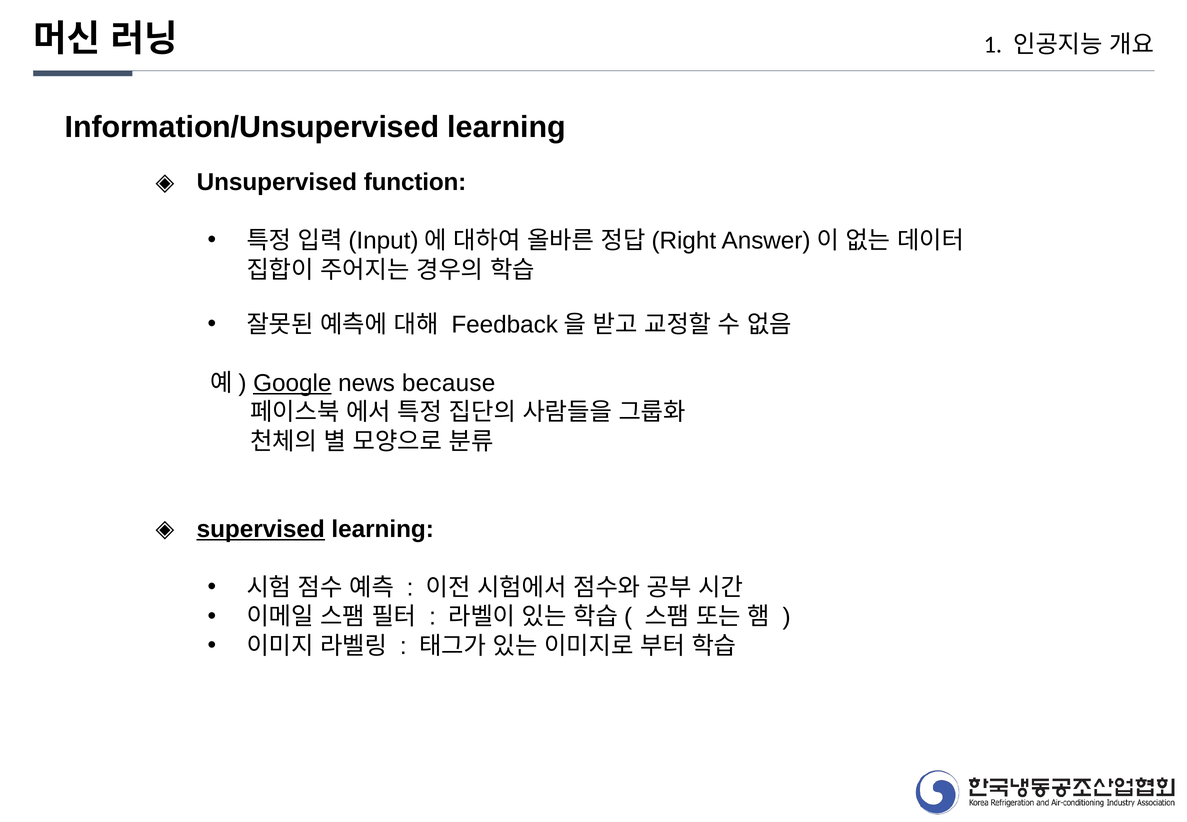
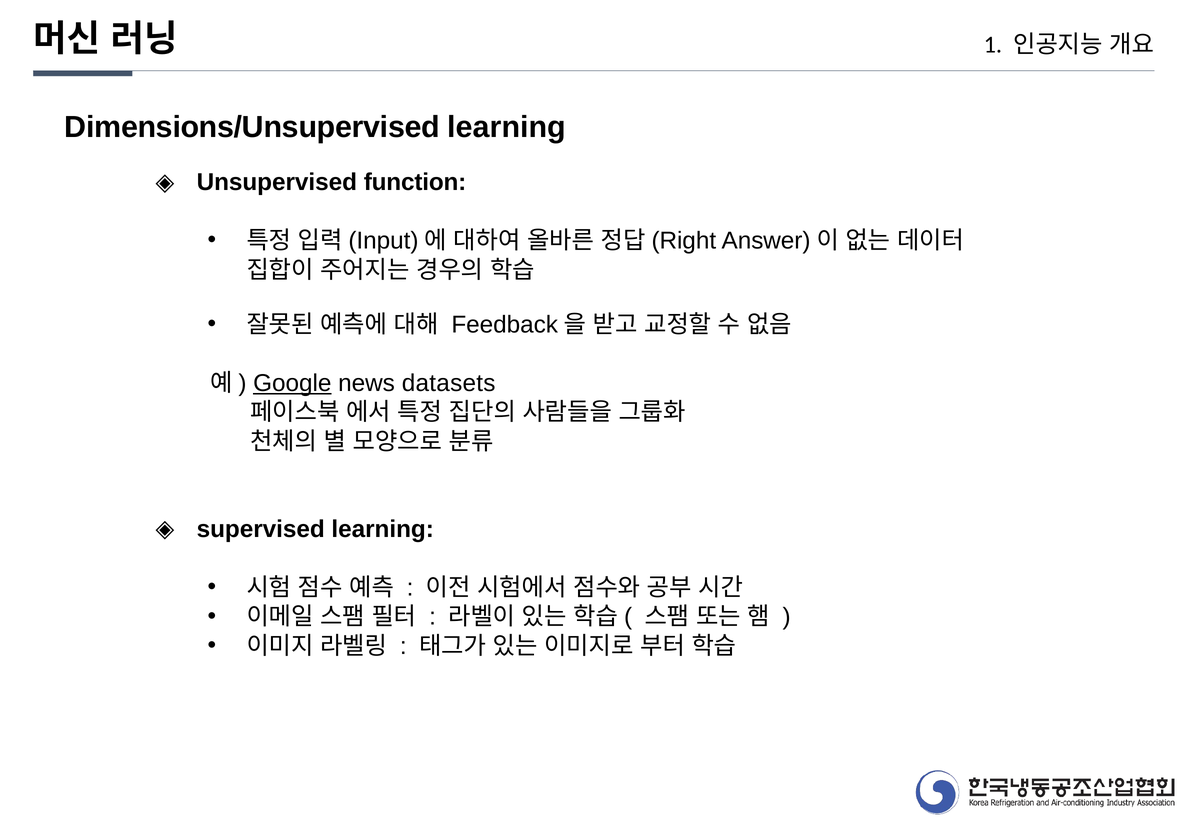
Information/Unsupervised: Information/Unsupervised -> Dimensions/Unsupervised (252, 127)
because: because -> datasets (449, 383)
supervised underline: present -> none (261, 529)
